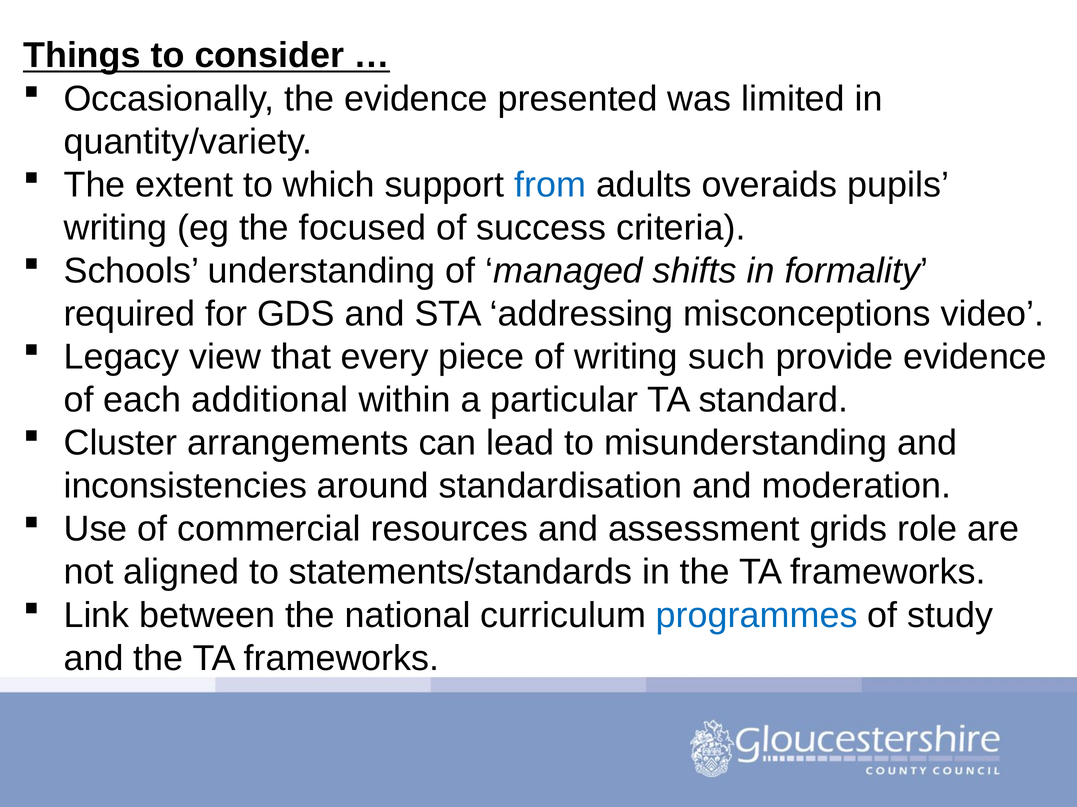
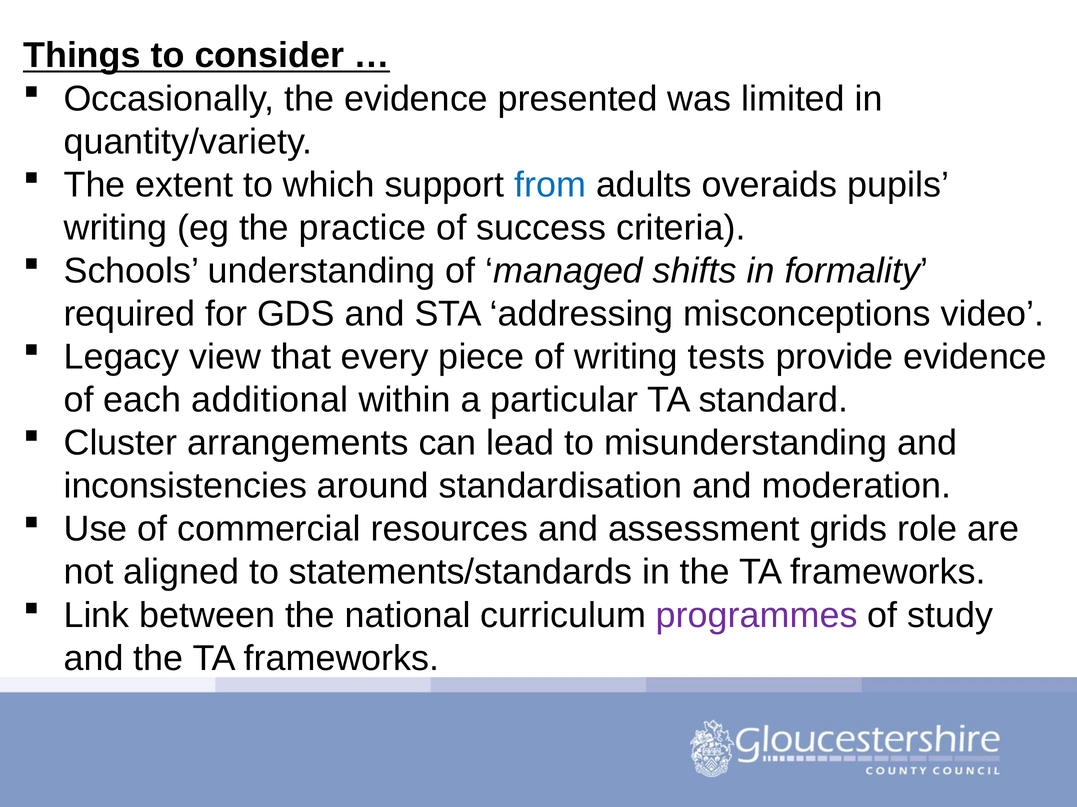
focused: focused -> practice (363, 228)
such: such -> tests (727, 357)
programmes colour: blue -> purple (757, 616)
